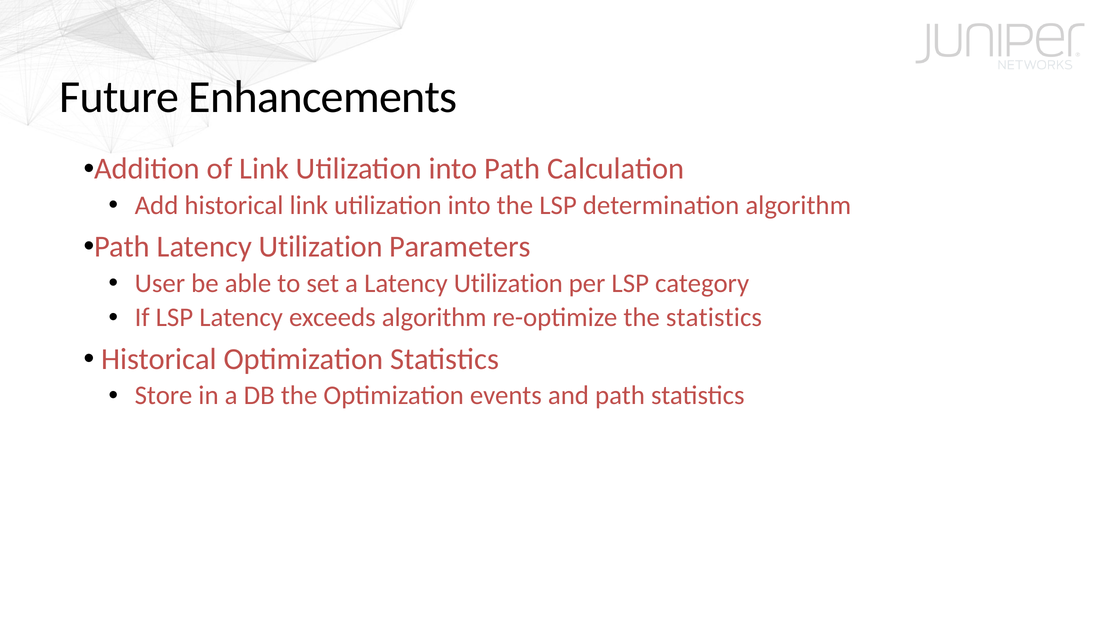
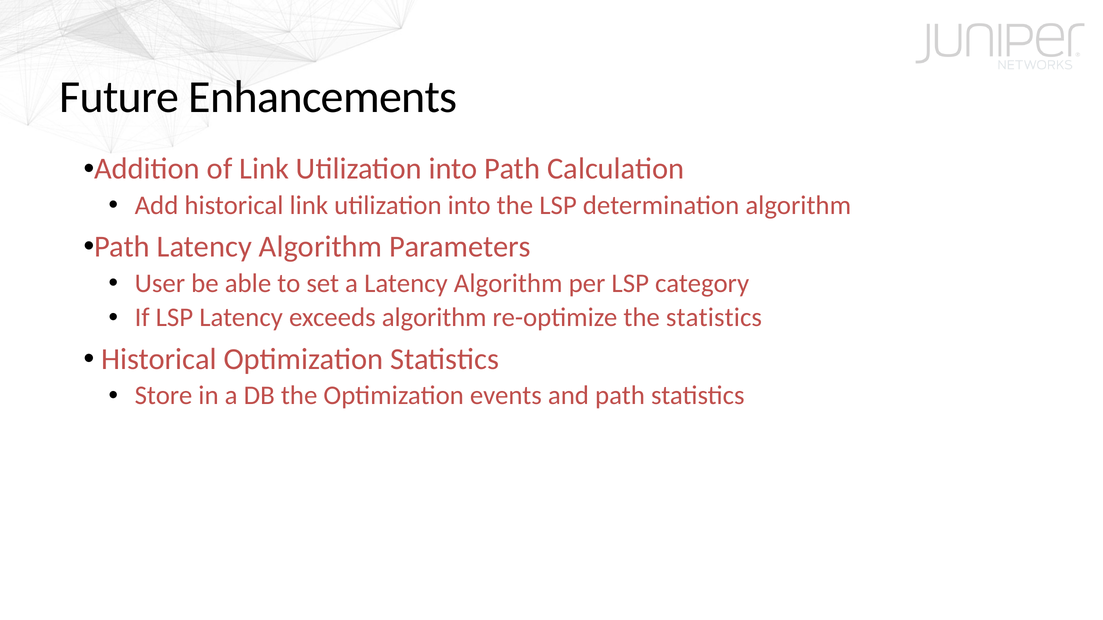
Path Latency Utilization: Utilization -> Algorithm (321, 247)
a Latency Utilization: Utilization -> Algorithm (508, 283)
